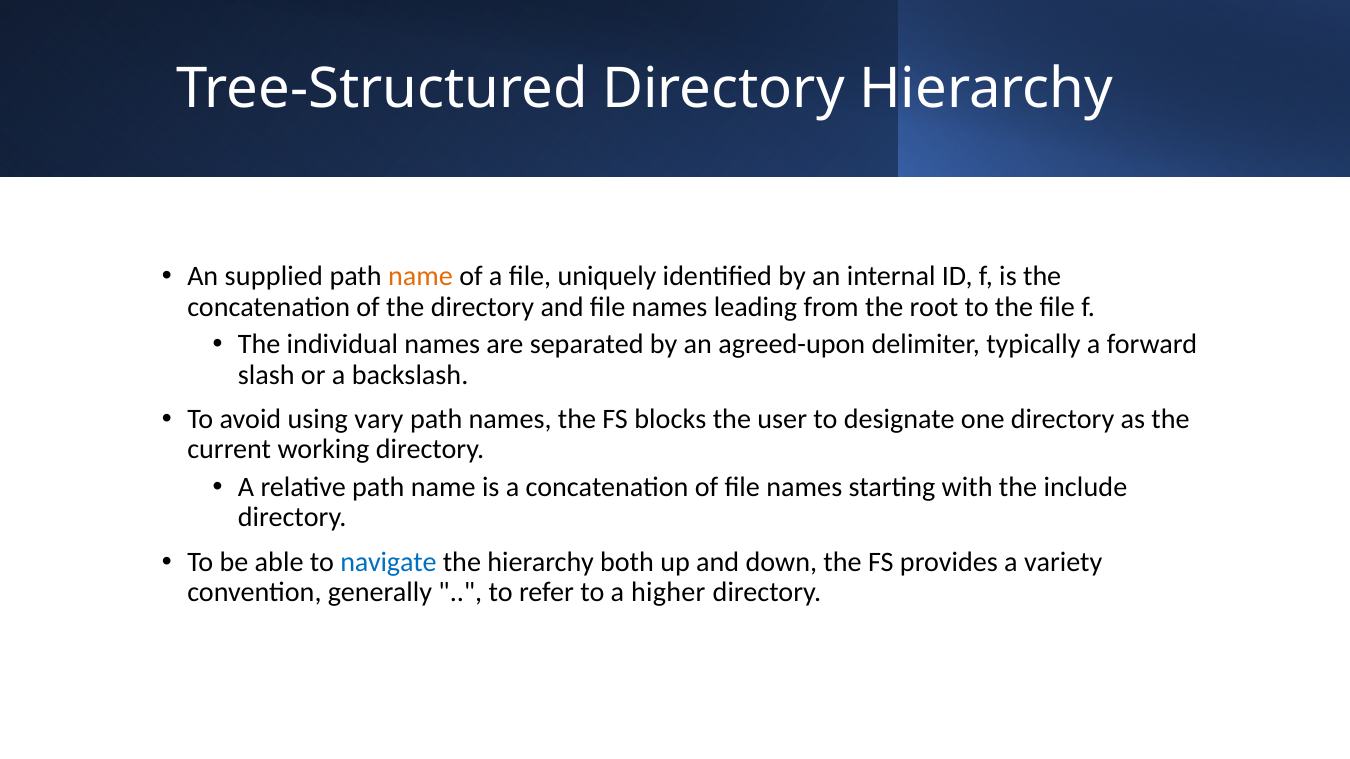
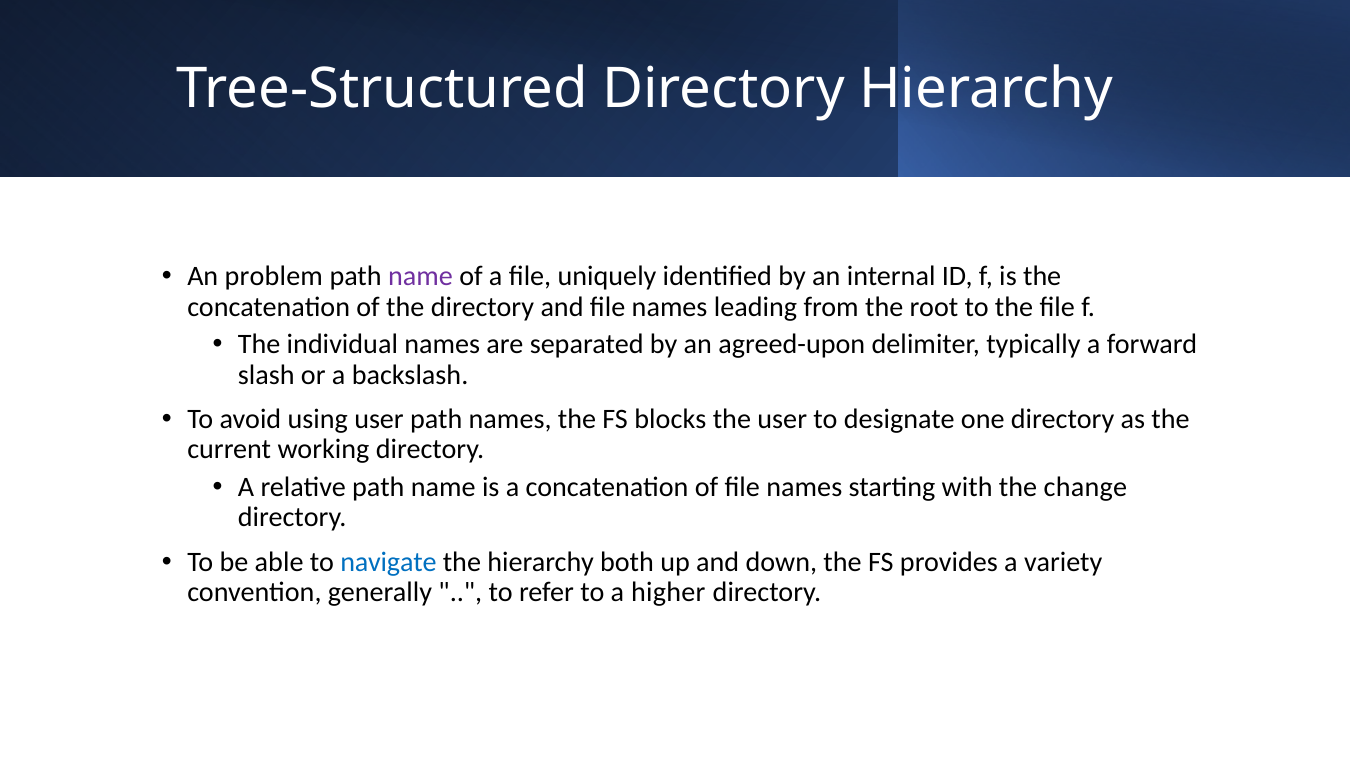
supplied: supplied -> problem (274, 277)
name colour: orange -> purple (421, 277)
using vary: vary -> user (379, 420)
include: include -> change (1085, 487)
